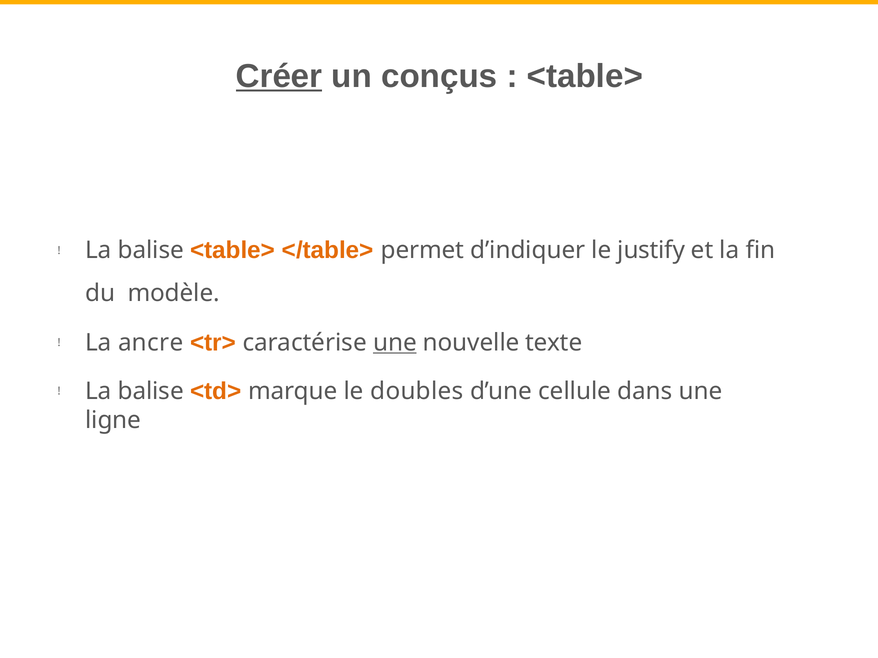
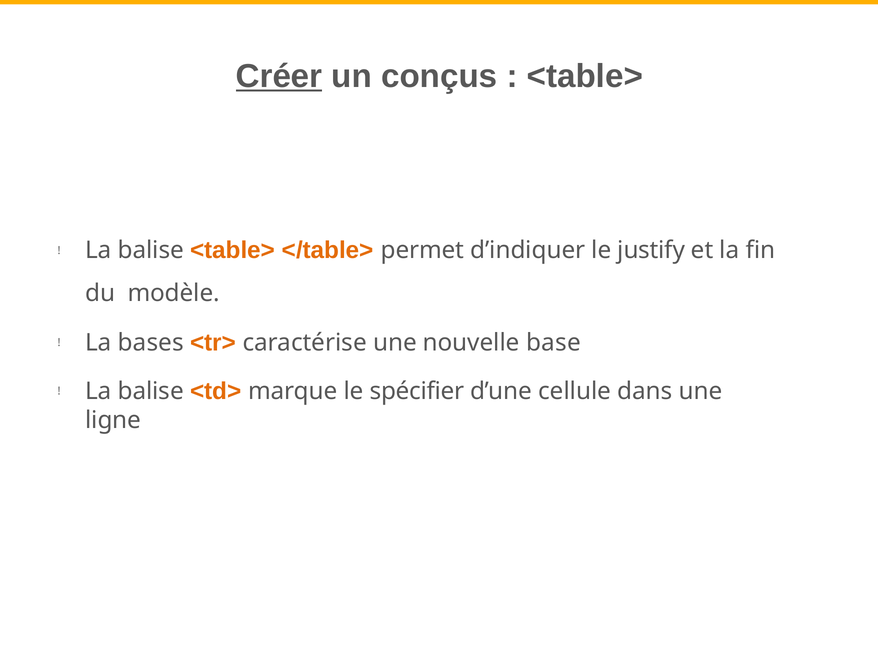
ancre: ancre -> bases (151, 343)
une underline: present -> none (395, 343)
texte: texte -> base (554, 343)
doubles: doubles -> spécifier (417, 392)
